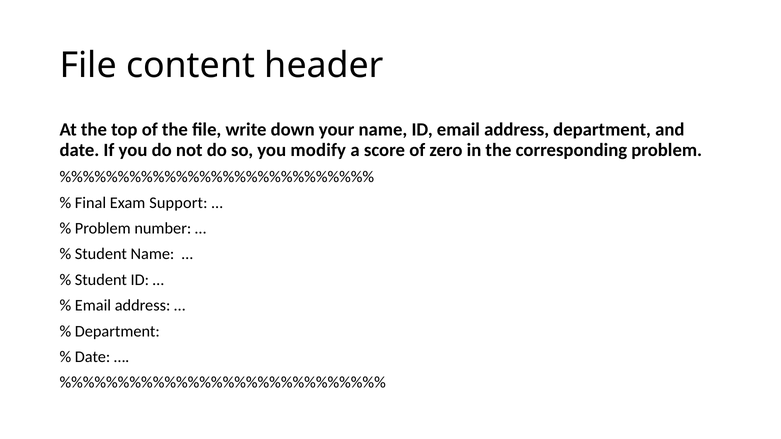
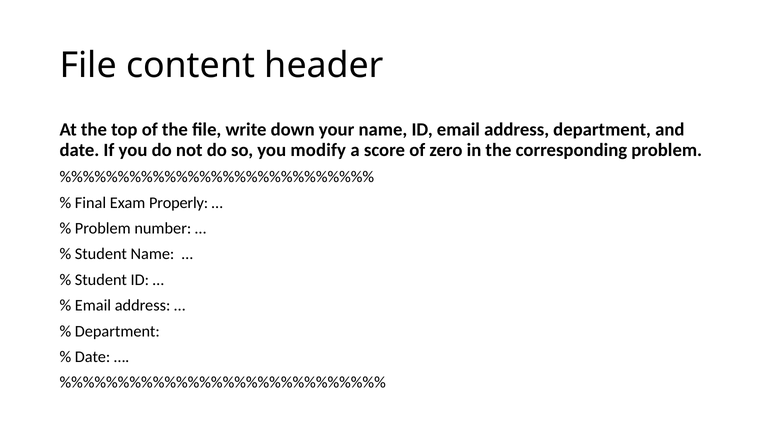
Support: Support -> Properly (179, 203)
